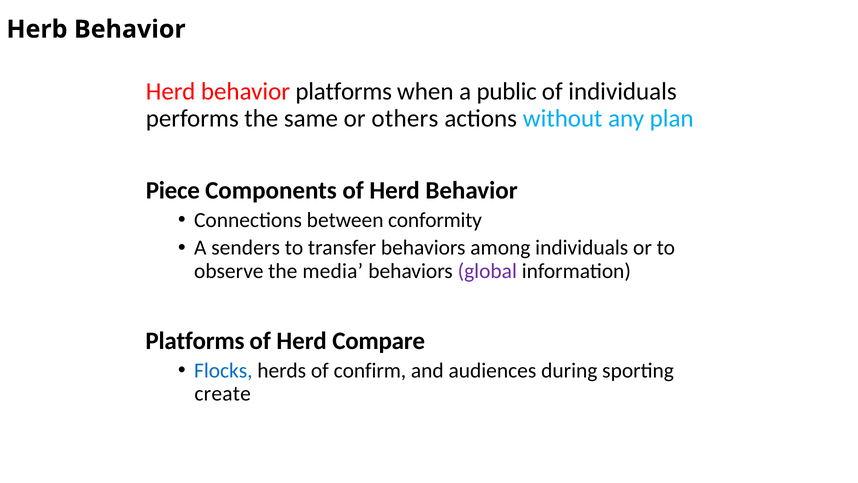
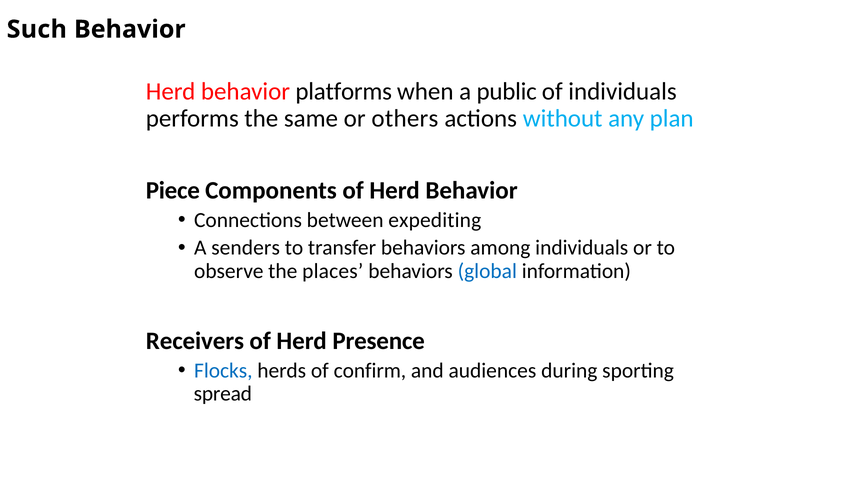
Herb: Herb -> Such (37, 29)
conformity: conformity -> expediting (435, 220)
media: media -> places (333, 271)
global colour: purple -> blue (487, 271)
Platforms: Platforms -> Receivers (195, 341)
Compare: Compare -> Presence (379, 341)
create: create -> spread (223, 393)
